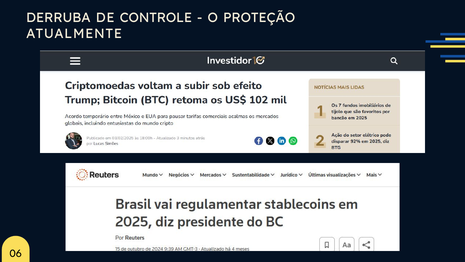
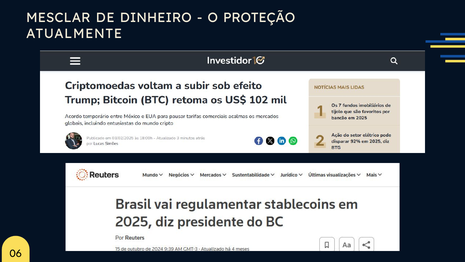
DERRUBA: DERRUBA -> MESCLAR (58, 18)
CONTROLE: CONTROLE -> DINHEIRO (156, 18)
